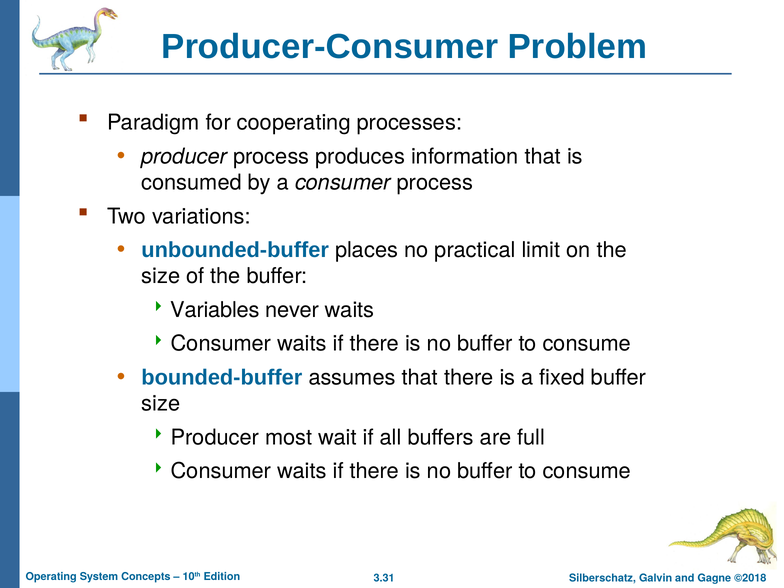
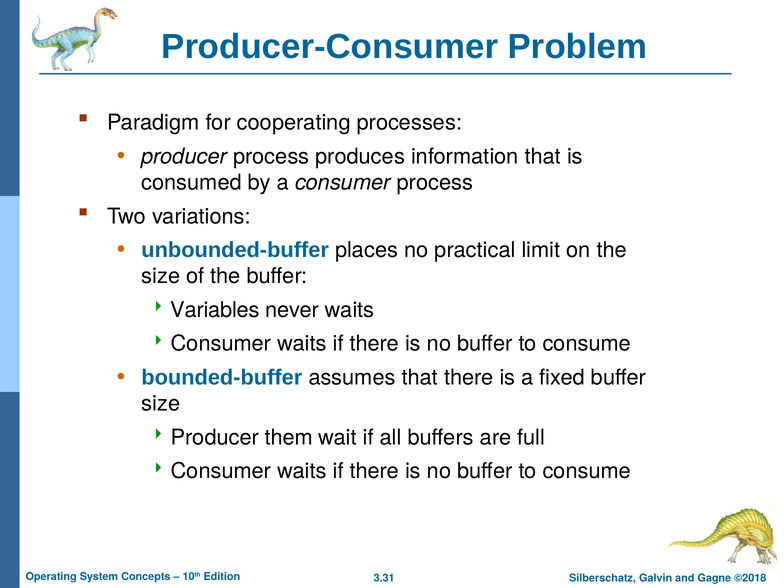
most: most -> them (289, 437)
